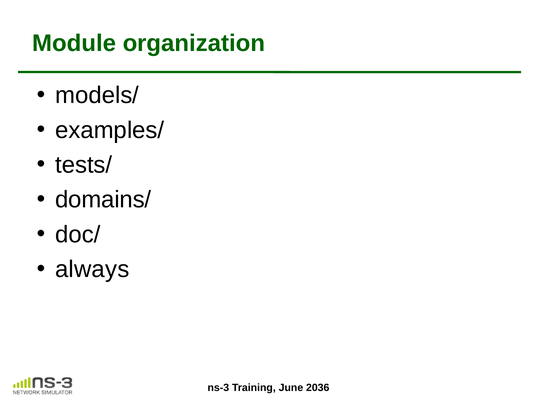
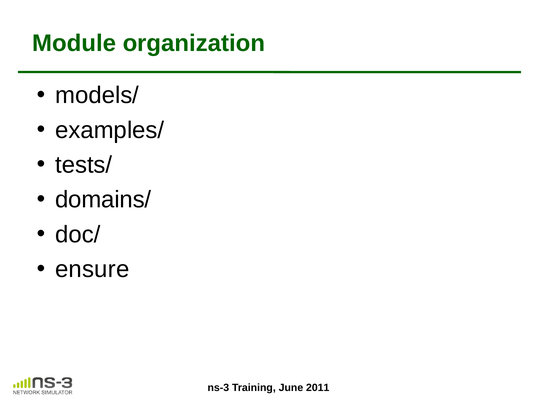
always: always -> ensure (92, 269)
2036: 2036 -> 2011 (318, 387)
